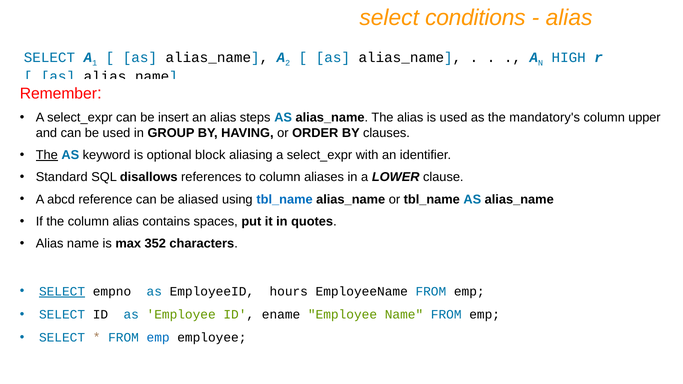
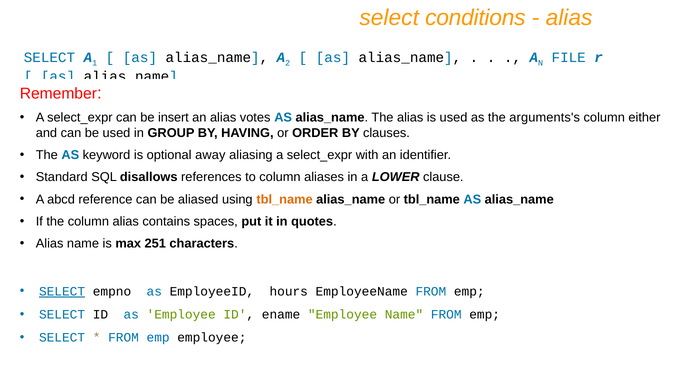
HIGH: HIGH -> FILE (569, 57)
steps: steps -> votes (255, 118)
mandatory's: mandatory's -> arguments's (545, 118)
upper: upper -> either (644, 118)
The underline: present -> none (47, 155)
block: block -> away (210, 155)
tbl_name colour: blue -> orange (285, 199)
352: 352 -> 251 (155, 244)
